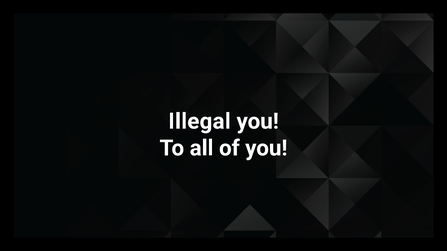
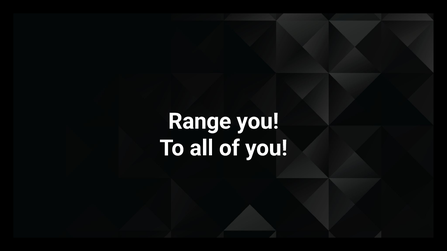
Illegal: Illegal -> Range (200, 122)
